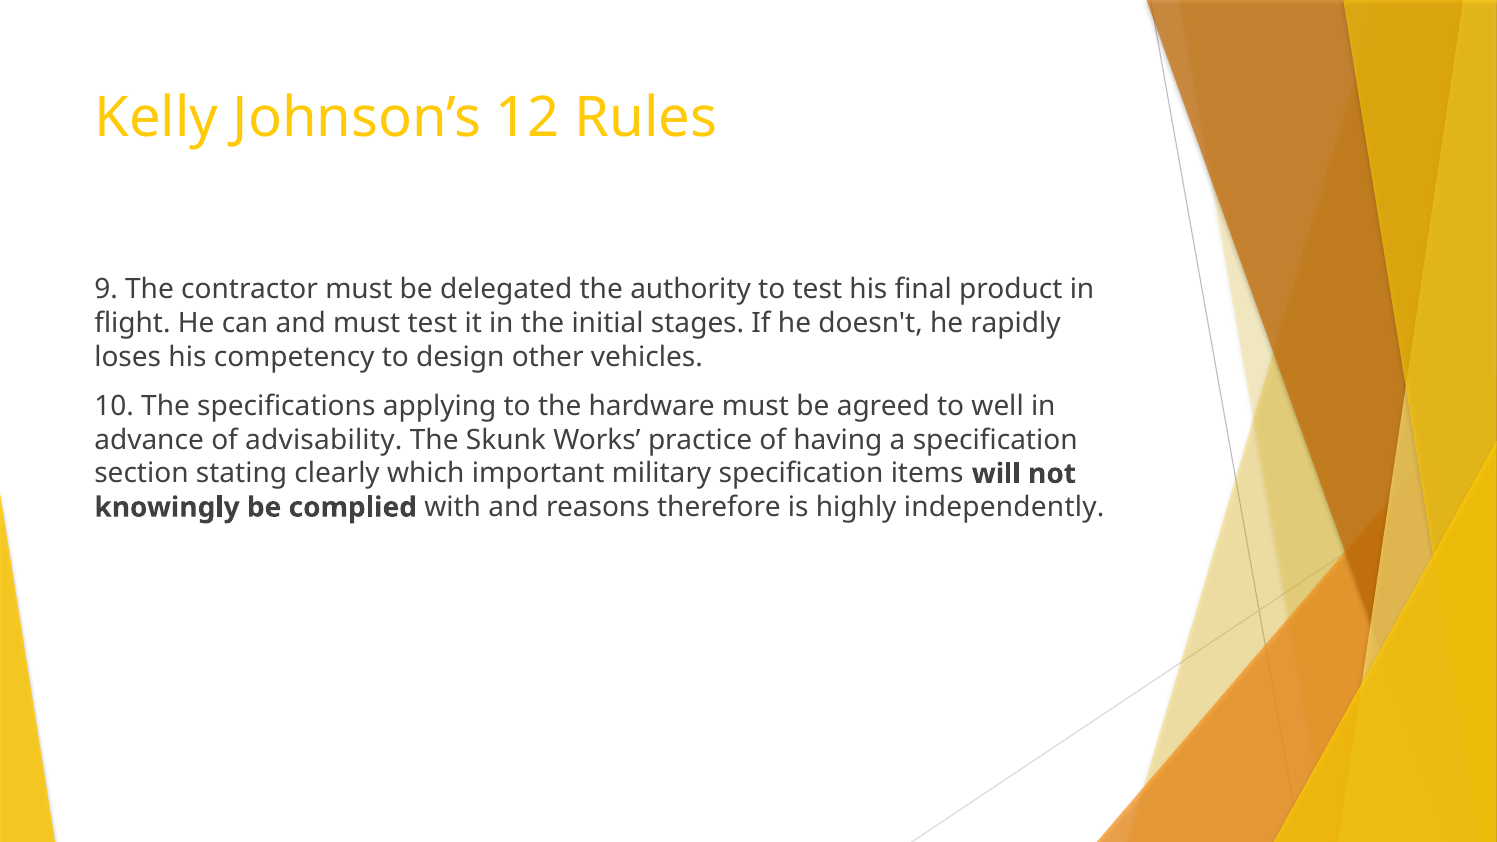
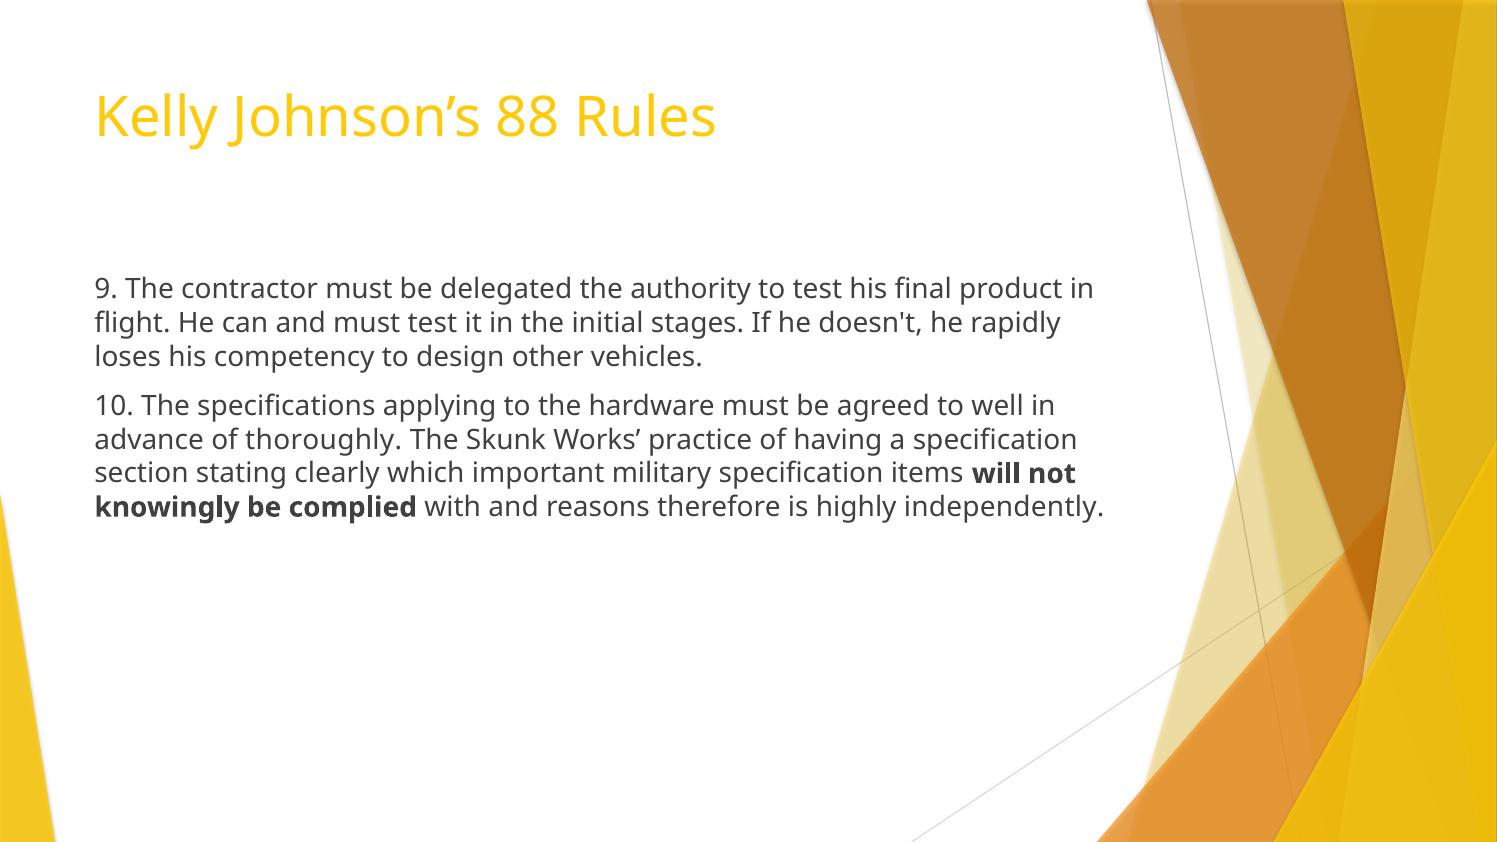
12: 12 -> 88 (528, 118)
advisability: advisability -> thoroughly (324, 440)
